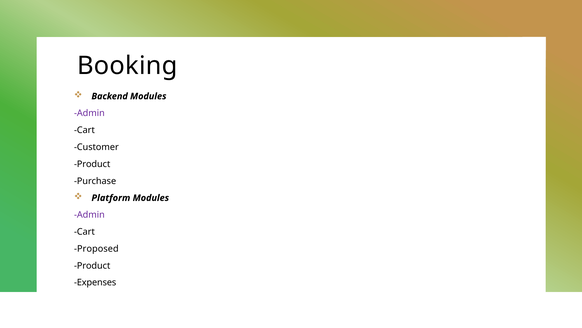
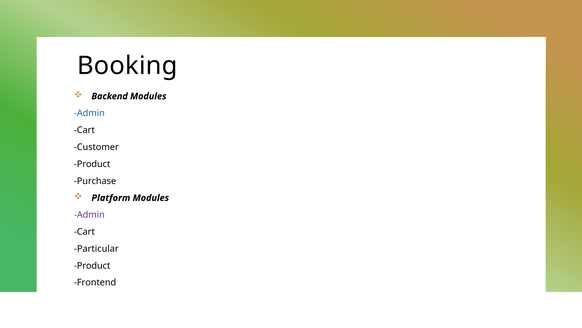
Admin colour: purple -> blue (89, 113)
Proposed: Proposed -> Particular (96, 248)
Expenses: Expenses -> Frontend (95, 282)
